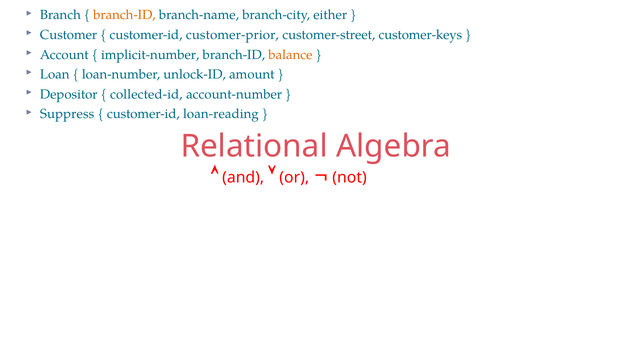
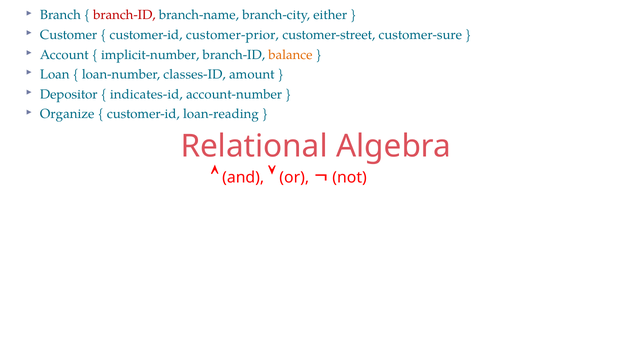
branch-ID colour: orange -> red (124, 15)
customer-keys: customer-keys -> customer-sure (420, 35)
unlock-ID: unlock-ID -> classes-ID (195, 74)
collected-id: collected-id -> indicates-id (146, 94)
Suppress: Suppress -> Organize (67, 114)
